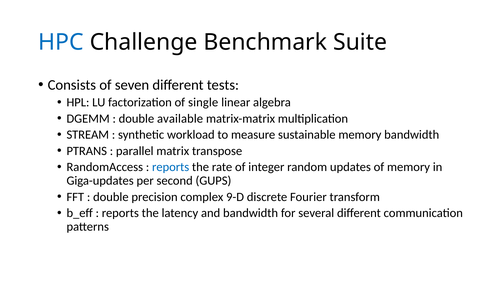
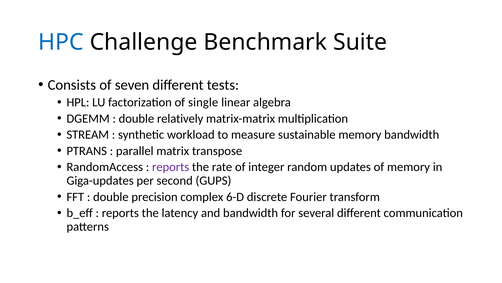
available: available -> relatively (180, 118)
reports colour: blue -> purple (171, 167)
9-D: 9-D -> 6-D (235, 196)
